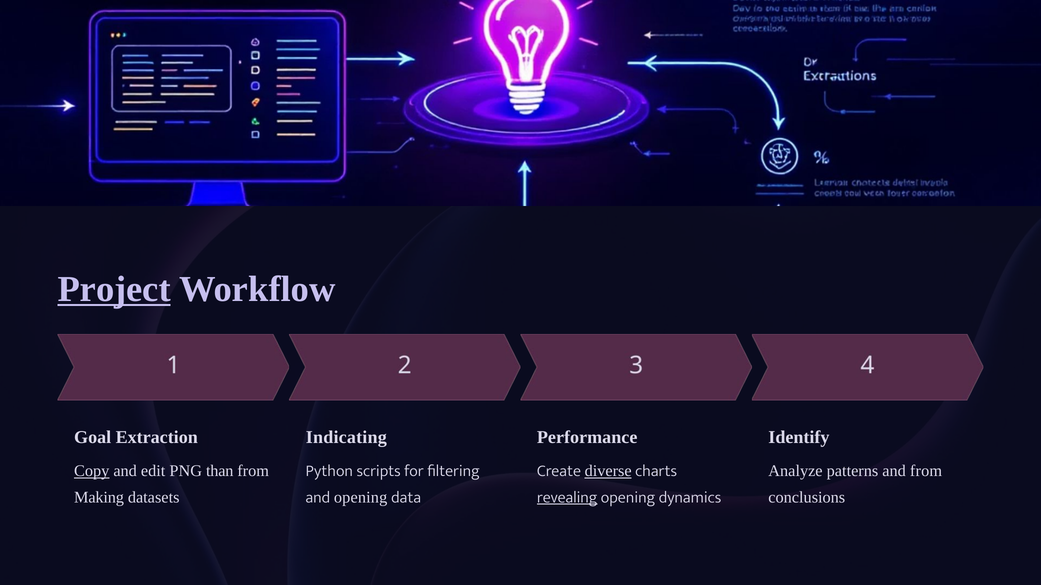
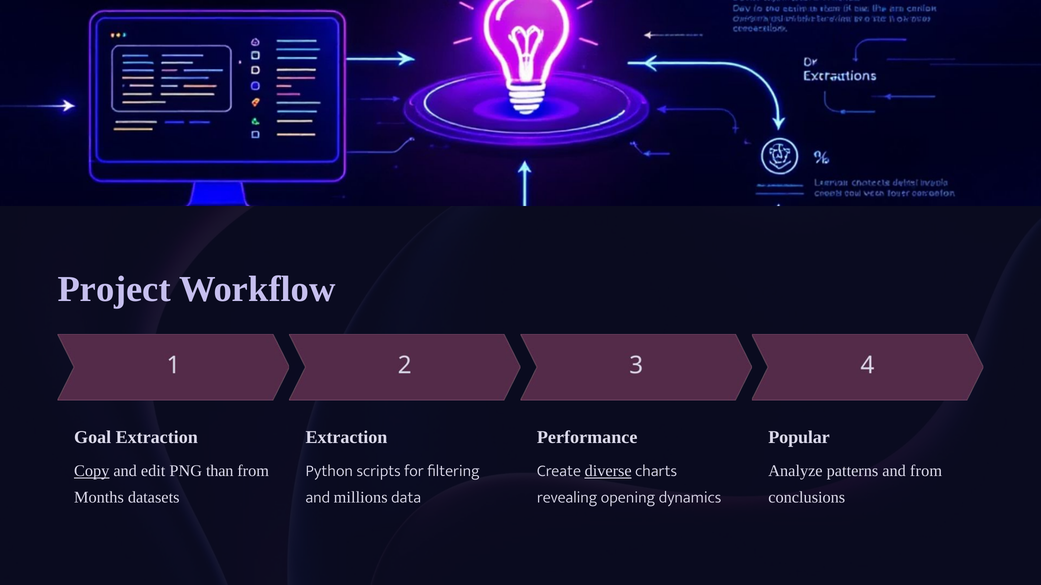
Project underline: present -> none (114, 290)
Indicating: Indicating -> Extraction (346, 438)
Identify: Identify -> Popular (799, 438)
Making: Making -> Months (99, 498)
and opening: opening -> millions (361, 498)
revealing underline: present -> none (567, 498)
